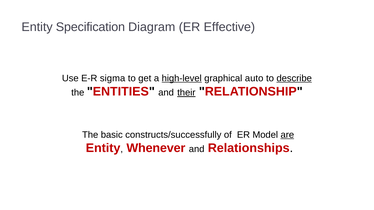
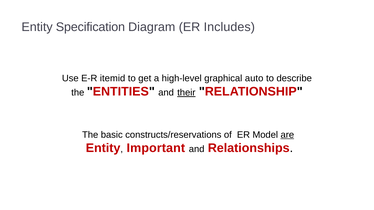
Effective: Effective -> Includes (229, 27)
sigma: sigma -> itemid (113, 78)
high-level underline: present -> none (182, 78)
describe underline: present -> none (294, 78)
constructs/successfully: constructs/successfully -> constructs/reservations (173, 135)
Whenever: Whenever -> Important (156, 148)
